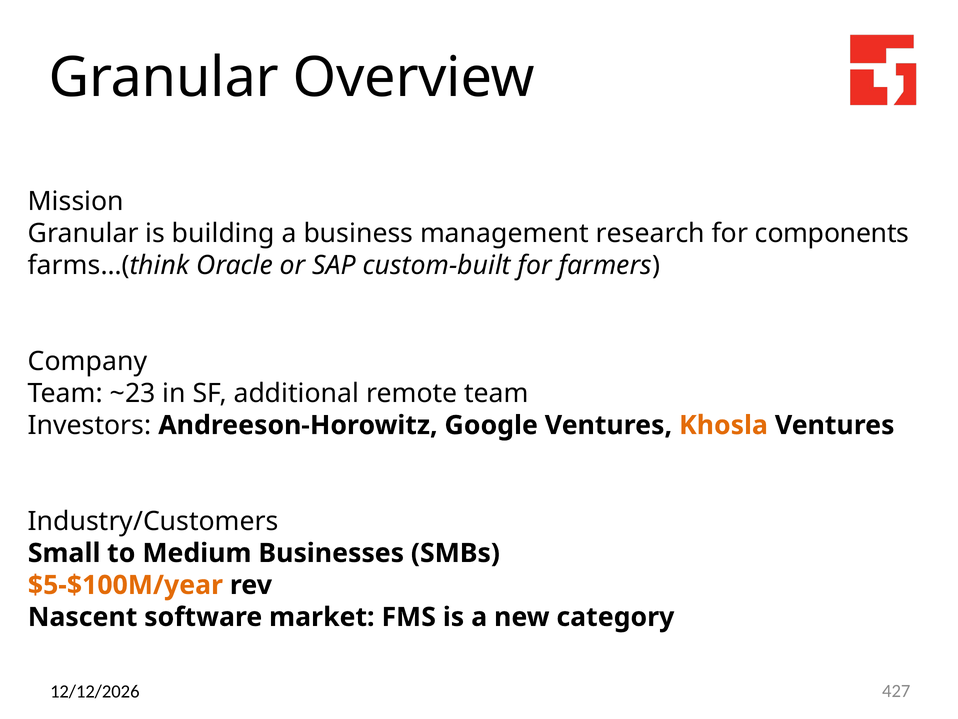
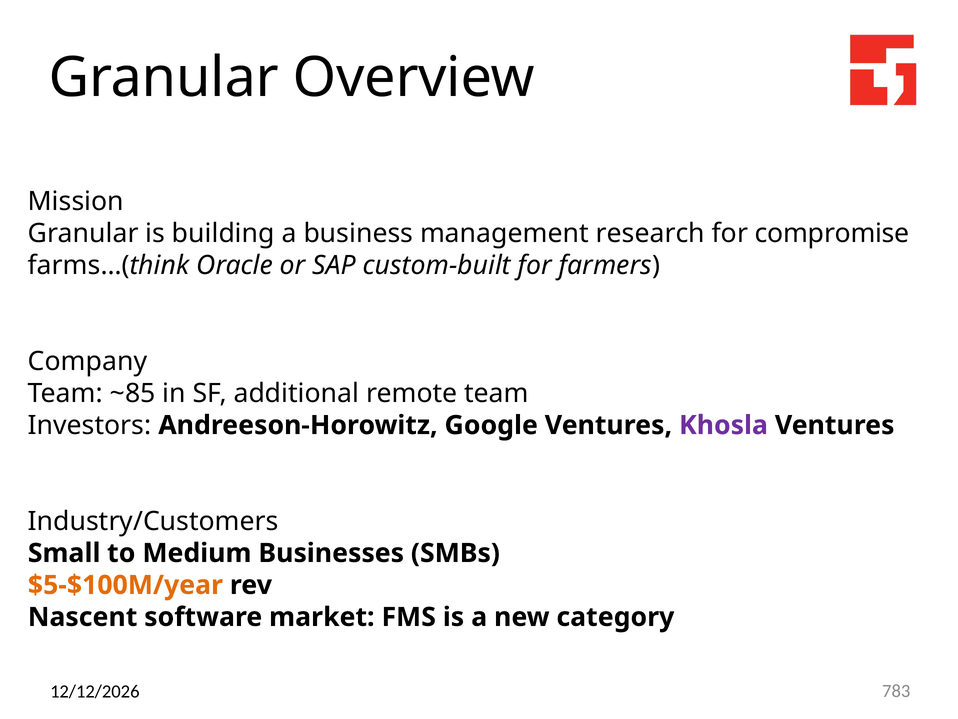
components: components -> compromise (832, 233)
~23: ~23 -> ~85 (133, 393)
Khosla colour: orange -> purple (723, 425)
427: 427 -> 783 (896, 691)
